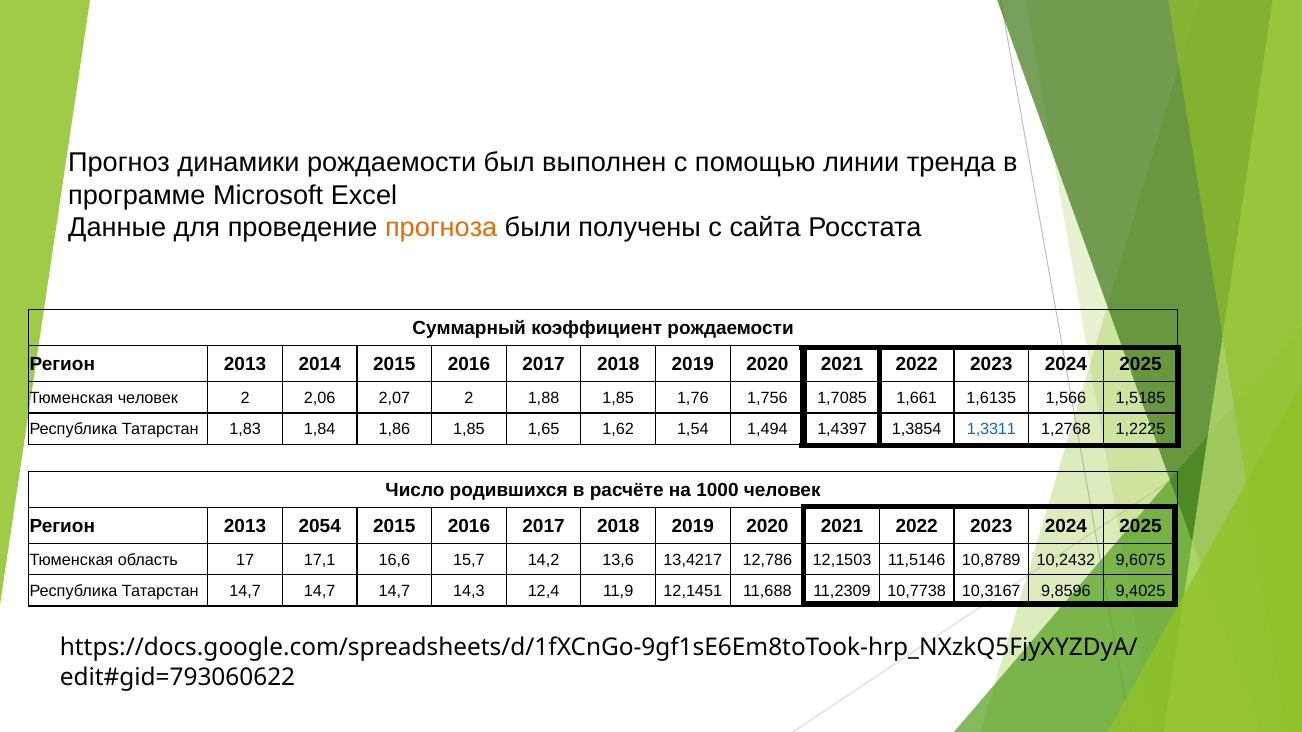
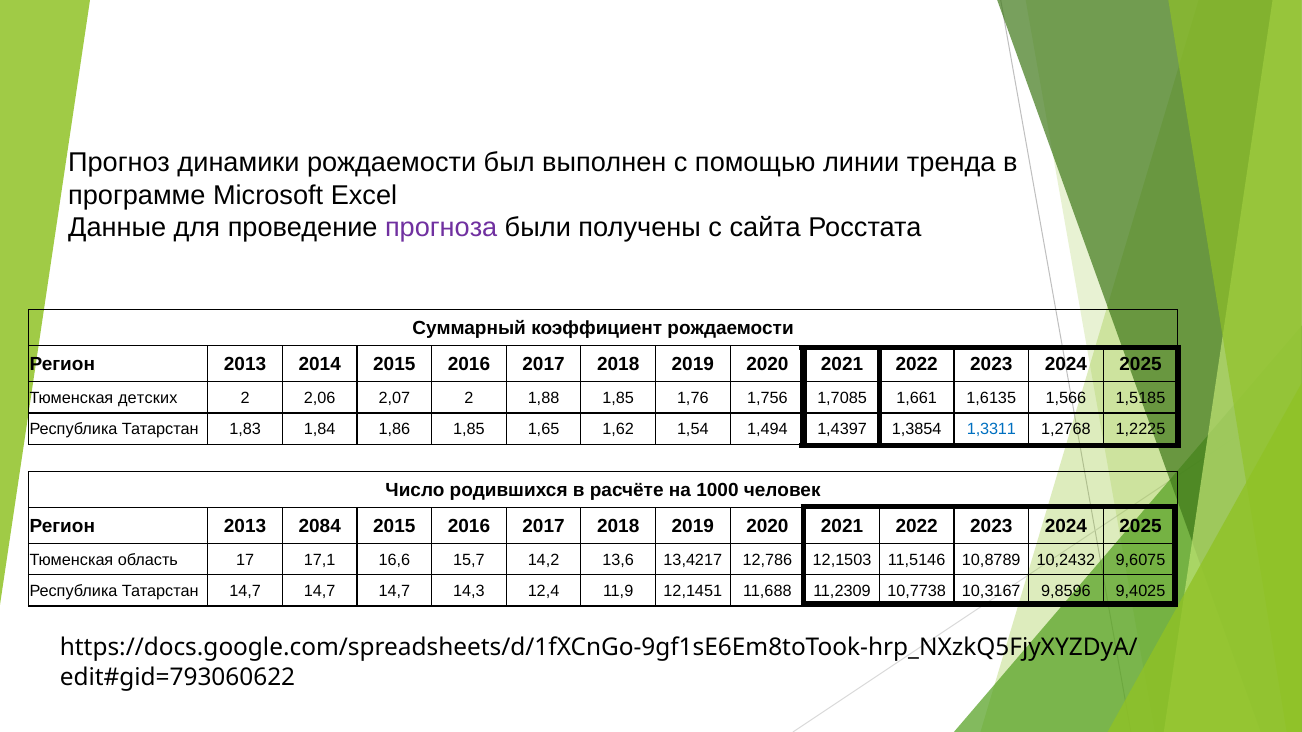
прогноза colour: orange -> purple (441, 228)
Тюменская человек: человек -> детских (148, 398)
2054: 2054 -> 2084 (320, 526)
